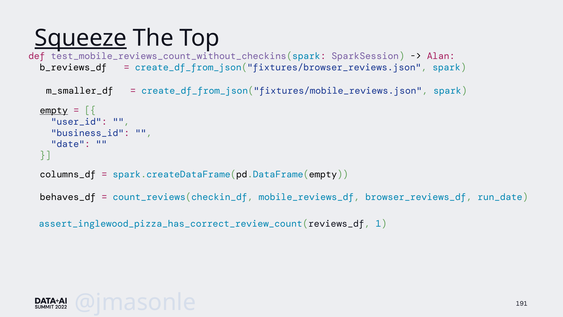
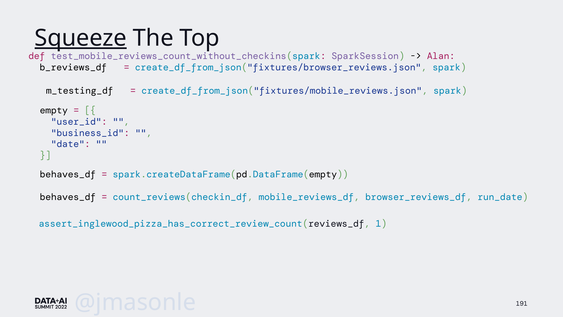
m_smaller_df: m_smaller_df -> m_testing_df (80, 91)
empty underline: present -> none (54, 110)
columns_df: columns_df -> behaves_df (68, 174)
